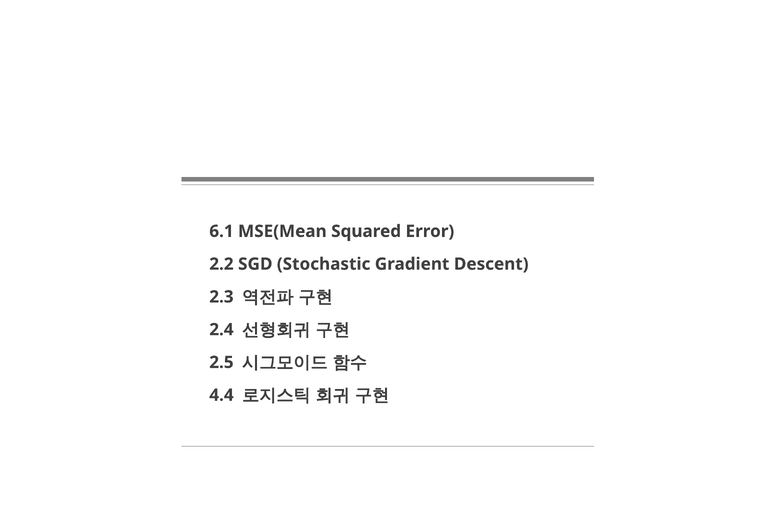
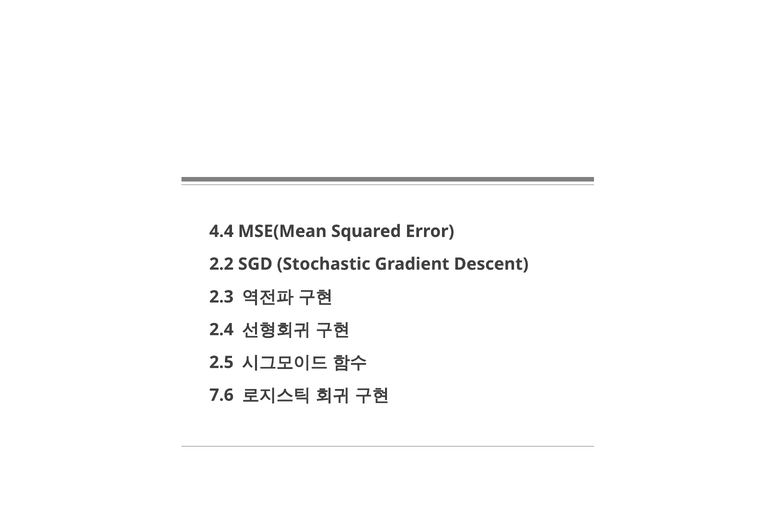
6.1: 6.1 -> 4.4 (221, 231)
4.4: 4.4 -> 7.6 (221, 395)
